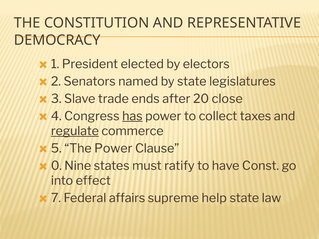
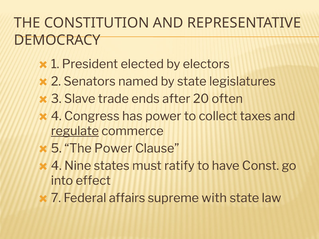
close: close -> often (227, 99)
has underline: present -> none (132, 116)
0: 0 -> 4 (56, 166)
help: help -> with (214, 198)
